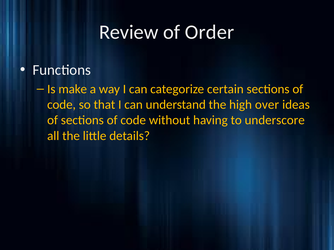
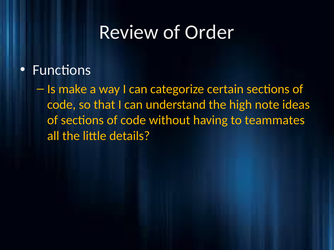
over: over -> note (267, 105)
underscore: underscore -> teammates (275, 120)
